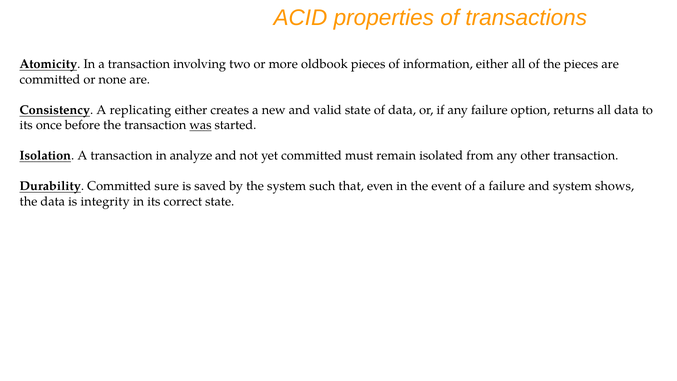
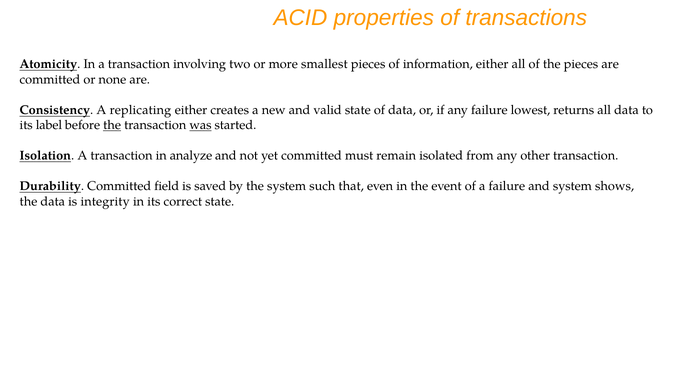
oldbook: oldbook -> smallest (324, 64)
option: option -> lowest (530, 110)
once: once -> label (49, 125)
the underline: none -> present (112, 125)
sure: sure -> field (167, 186)
